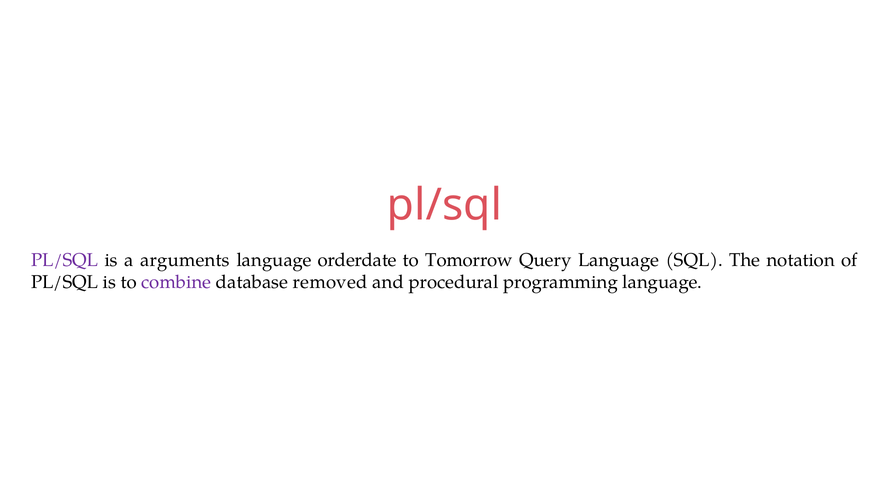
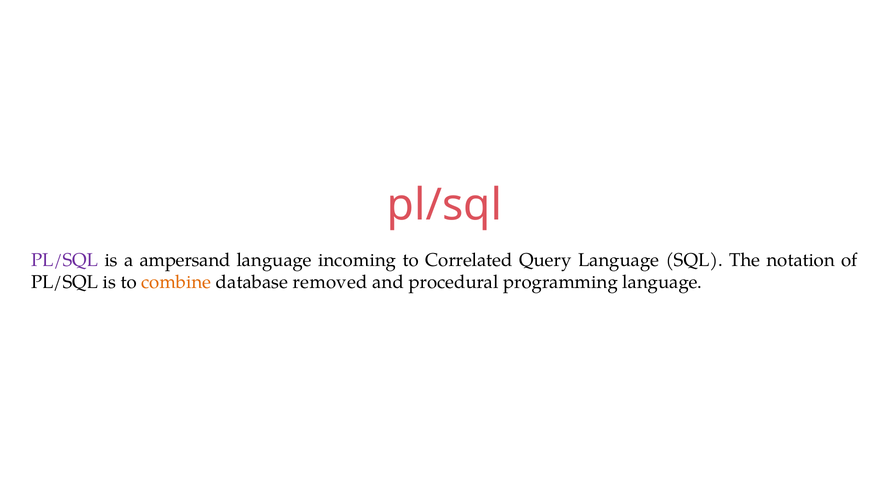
arguments: arguments -> ampersand (185, 260)
orderdate: orderdate -> incoming (357, 260)
Tomorrow: Tomorrow -> Correlated (469, 260)
combine colour: purple -> orange (176, 282)
